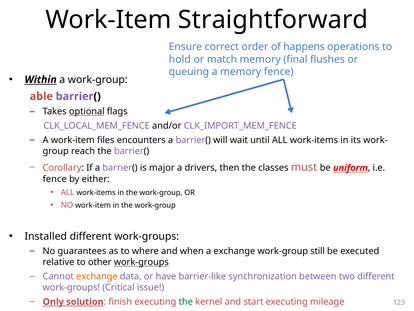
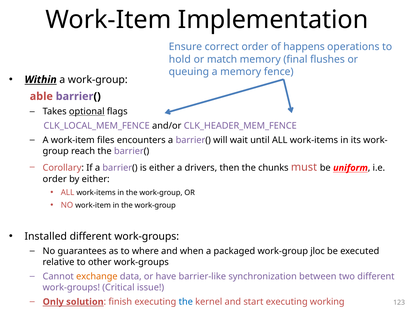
Straightforward: Straightforward -> Implementation (273, 20)
CLK_IMPORT_MEM_FENCE: CLK_IMPORT_MEM_FENCE -> CLK_HEADER_MEM_FENCE (240, 126)
is major: major -> either (162, 168)
classes: classes -> chunks (273, 168)
fence: fence -> order (55, 179)
a exchange: exchange -> packaged (234, 251)
still: still -> jloc (318, 251)
work-groups underline: present -> none (141, 262)
the colour: green -> blue (186, 301)
mileage: mileage -> working (327, 301)
